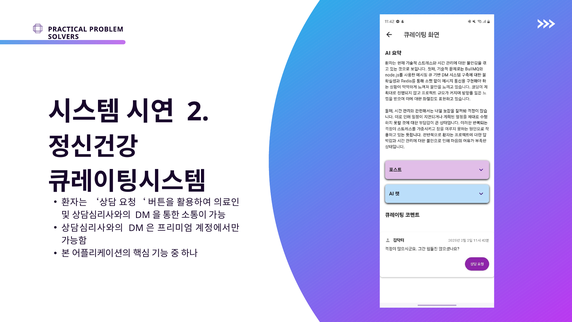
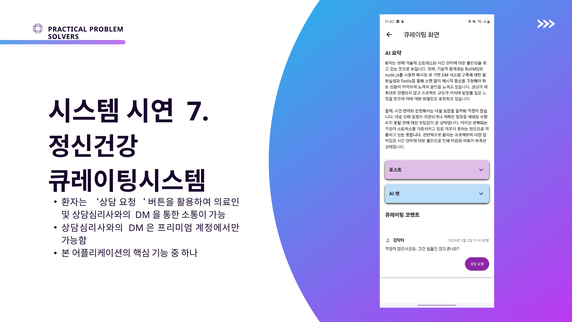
2: 2 -> 7 (198, 112)
